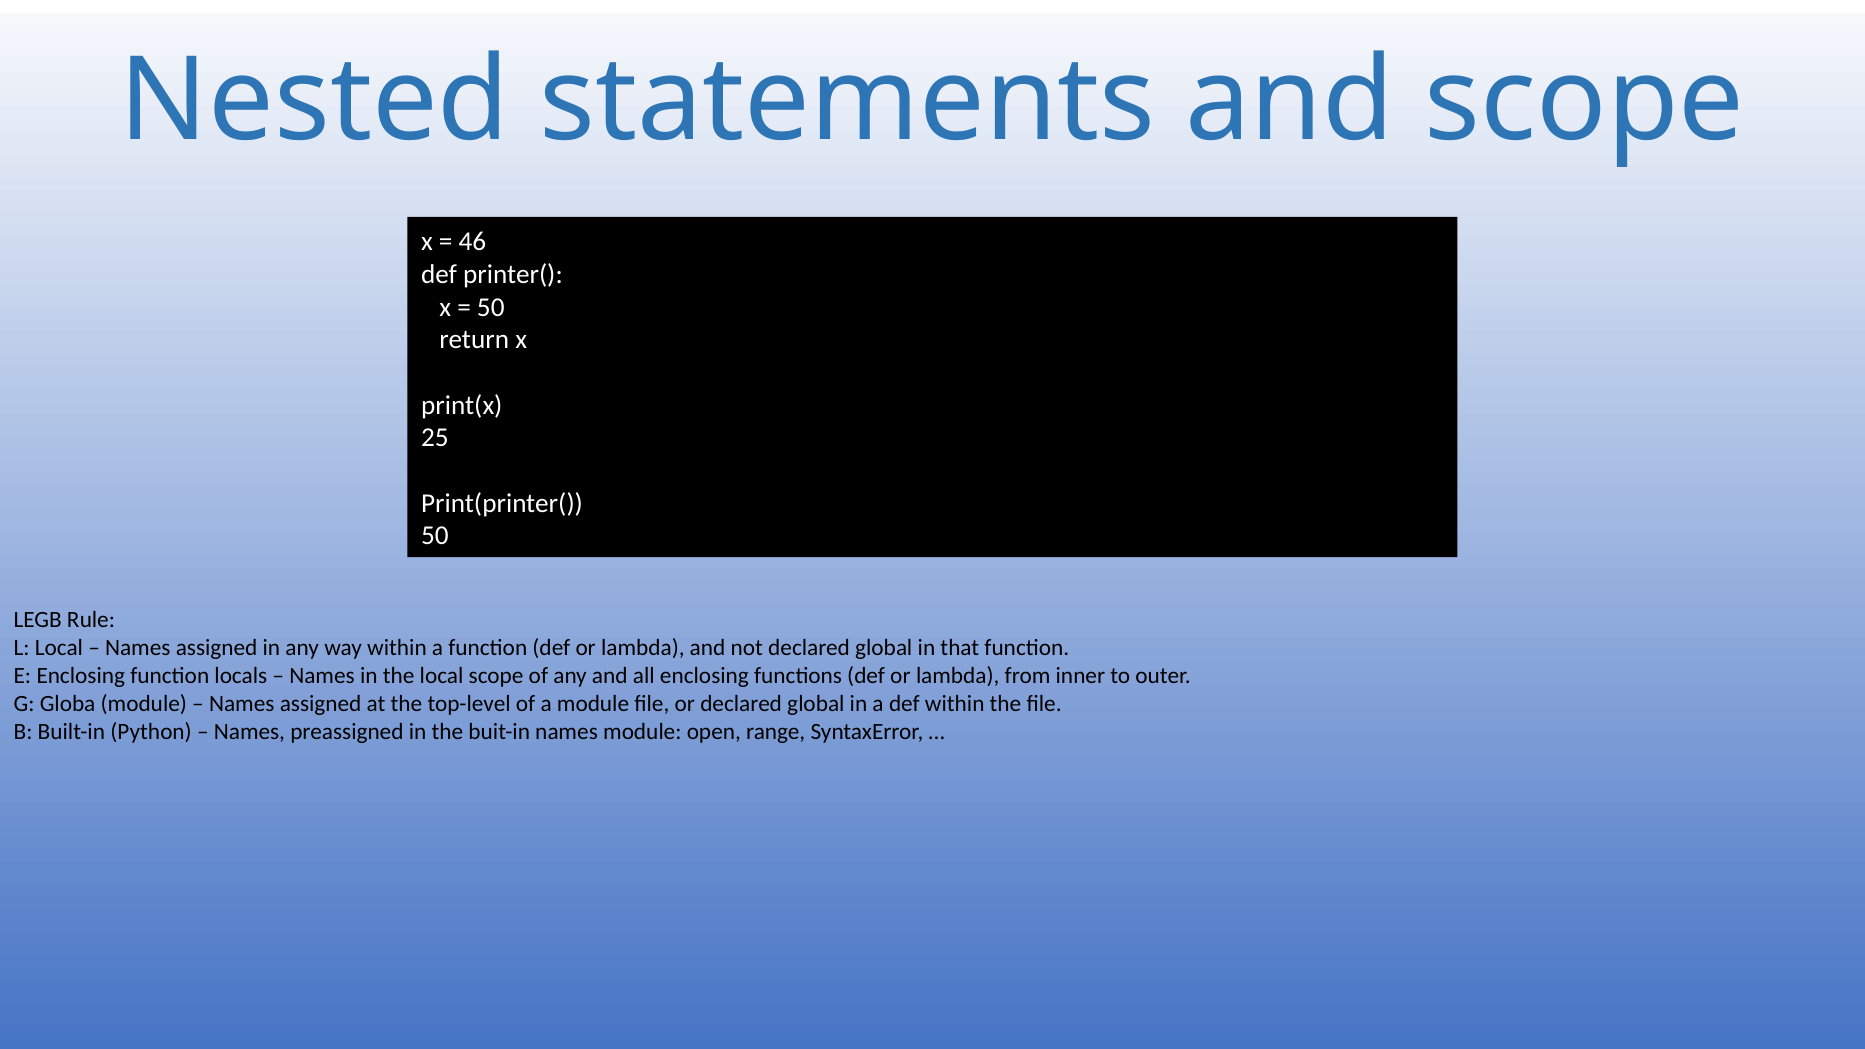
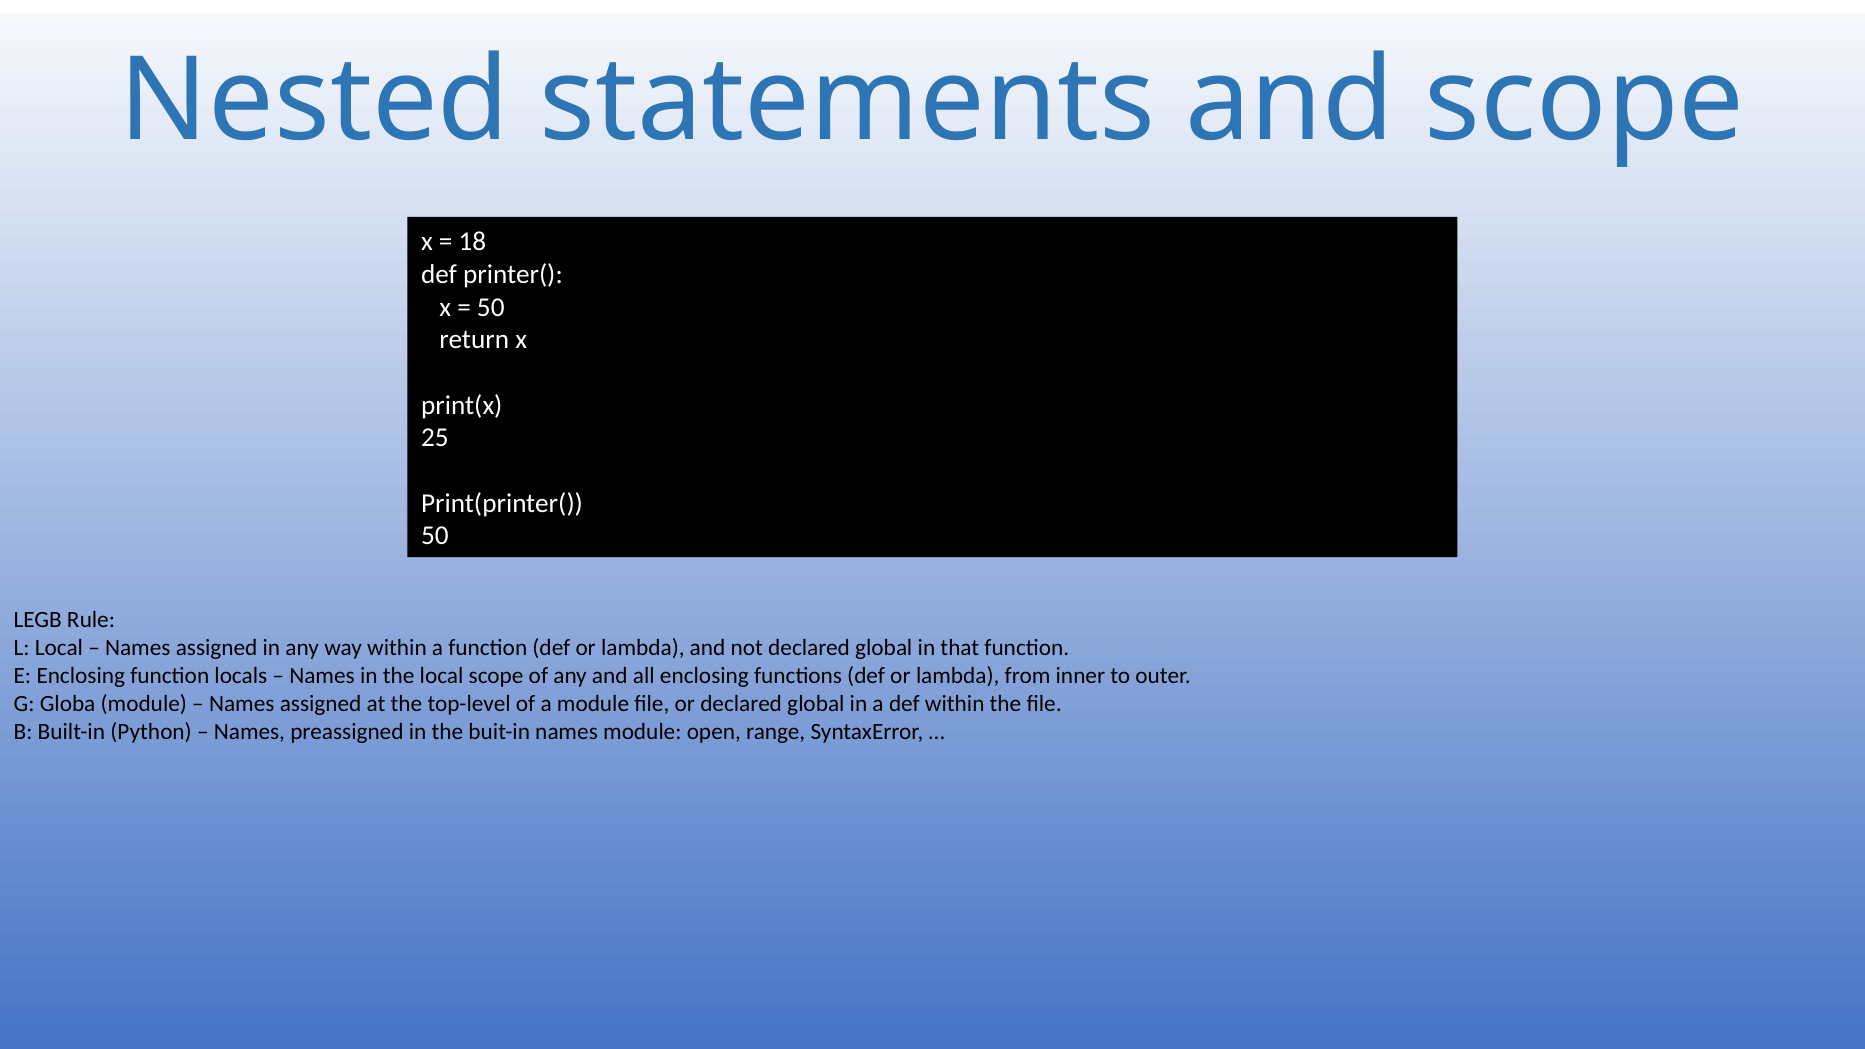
46: 46 -> 18 (472, 242)
